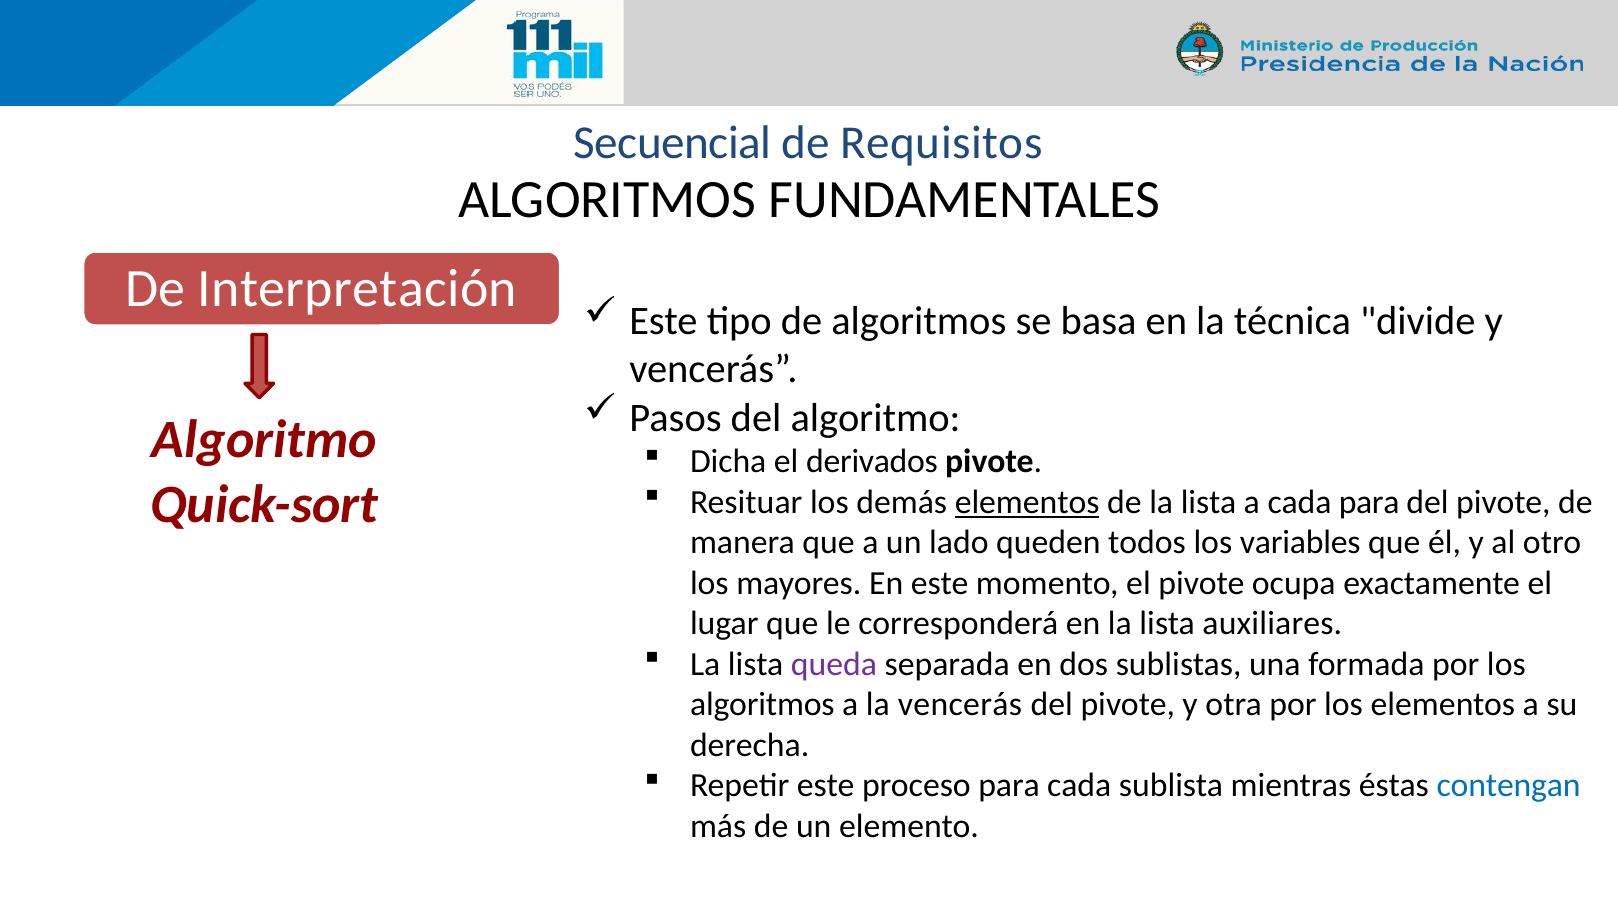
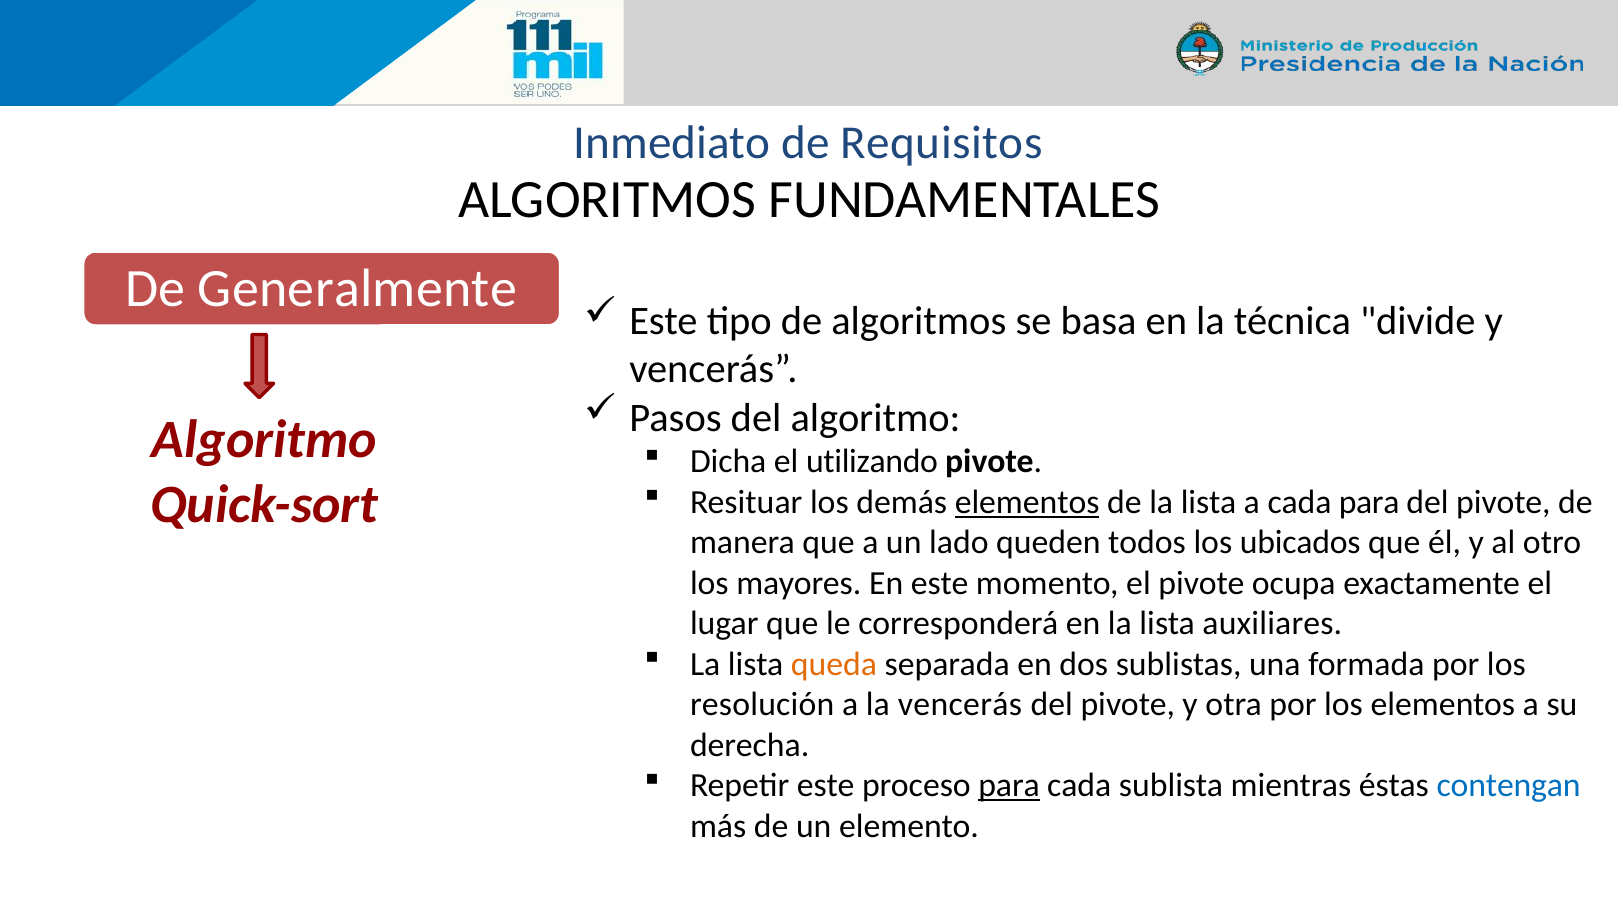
Secuencial: Secuencial -> Inmediato (672, 143)
Interpretación: Interpretación -> Generalmente (357, 288)
derivados: derivados -> utilizando (872, 462)
variables: variables -> ubicados (1300, 543)
queda colour: purple -> orange (834, 664)
algoritmos: algoritmos -> resolución (762, 705)
para underline: none -> present (1009, 786)
